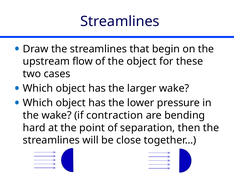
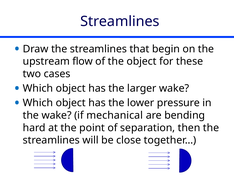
contraction: contraction -> mechanical (115, 116)
